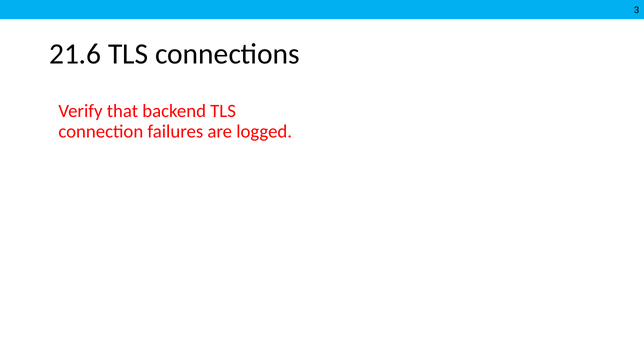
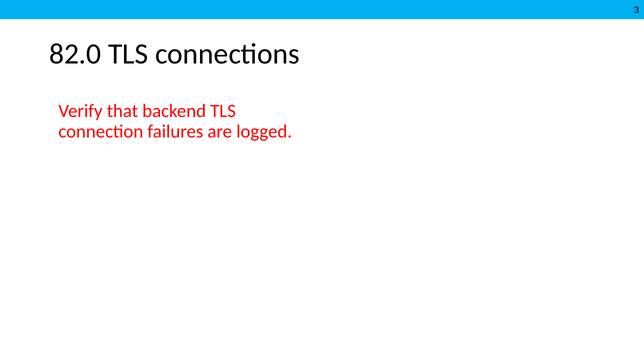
21.6: 21.6 -> 82.0 (75, 54)
